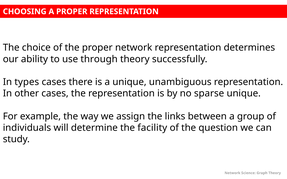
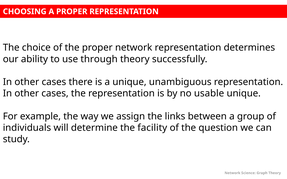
types: types -> other (27, 82)
sparse: sparse -> usable (209, 94)
